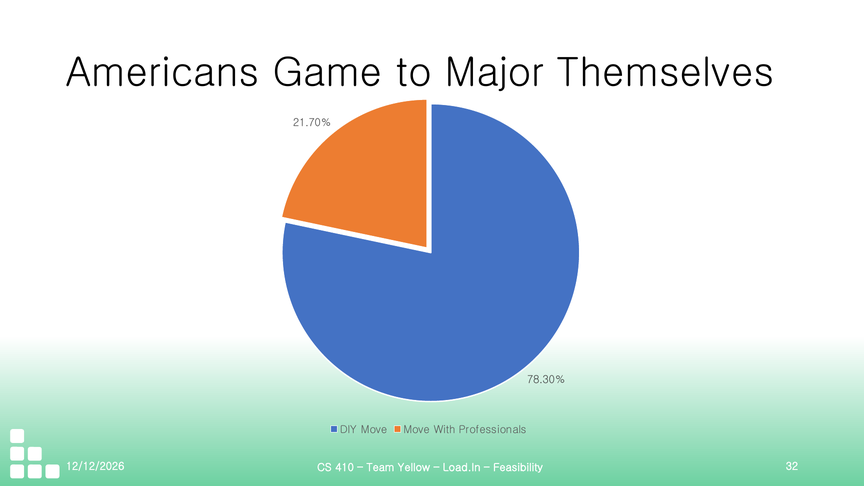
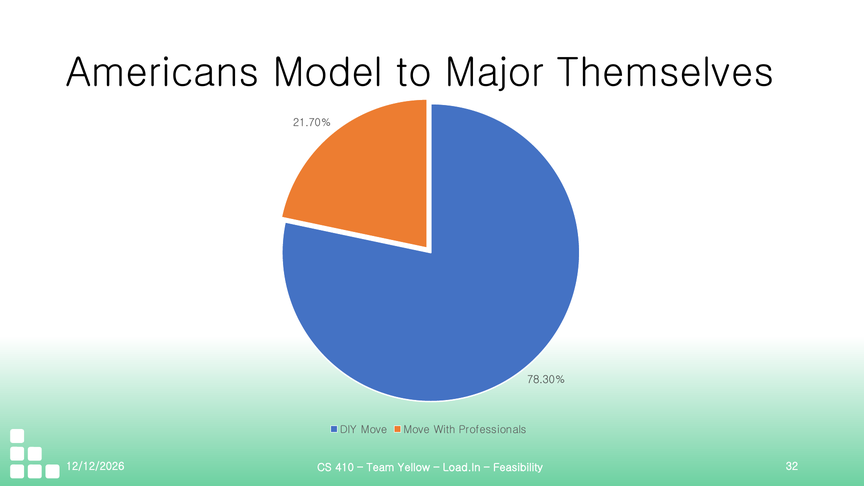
Game: Game -> Model (328, 73)
